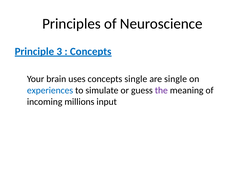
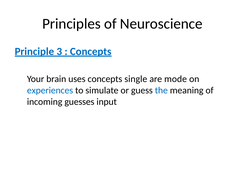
are single: single -> mode (176, 79)
the colour: purple -> blue (161, 90)
millions: millions -> guesses (79, 102)
